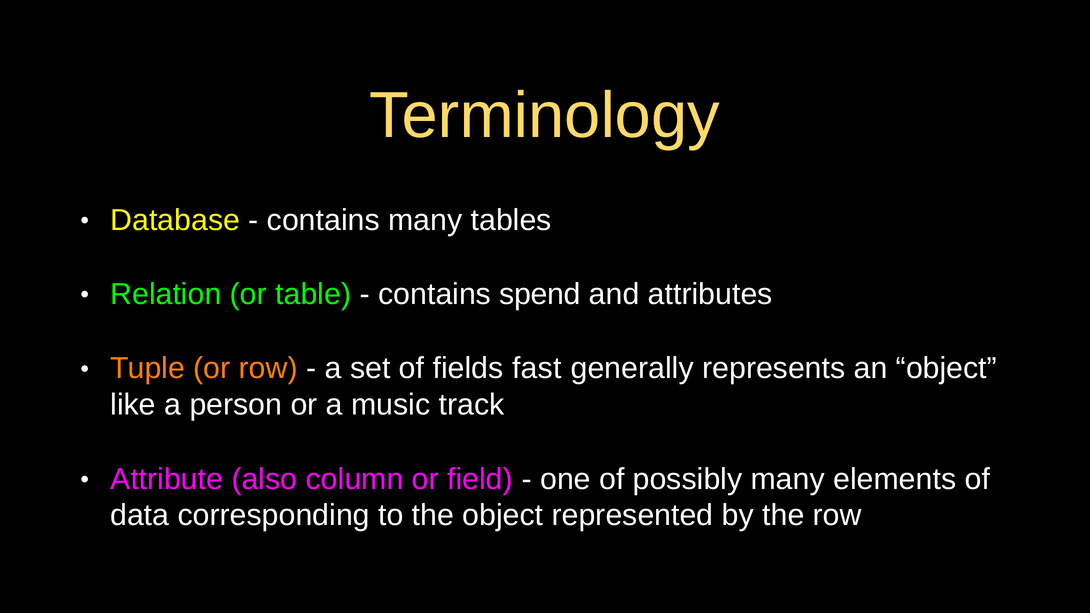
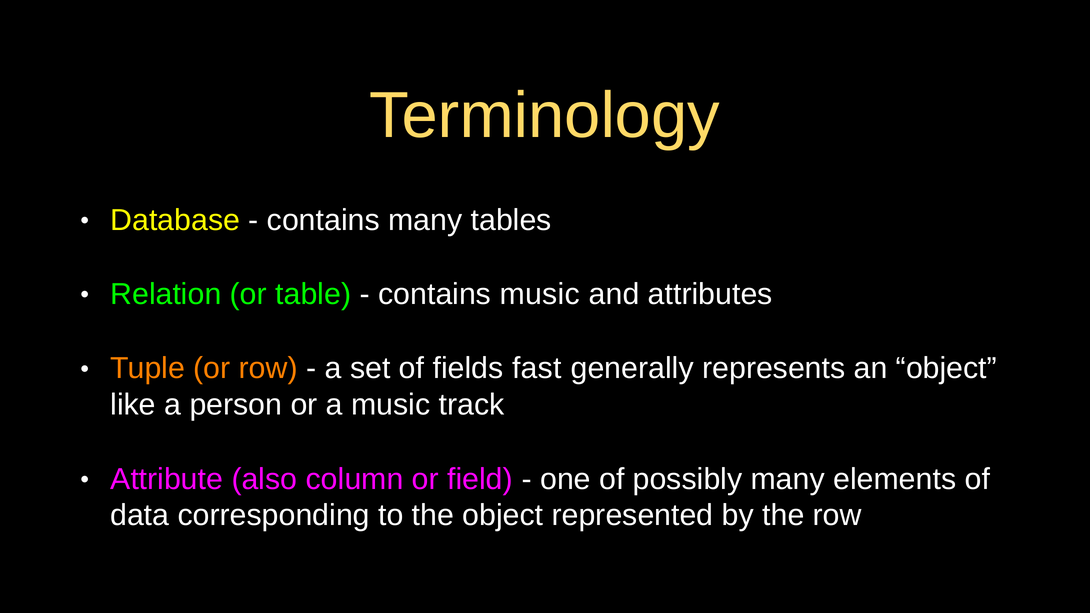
contains spend: spend -> music (540, 294)
